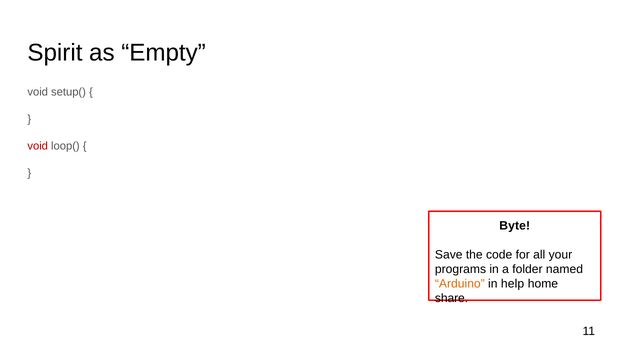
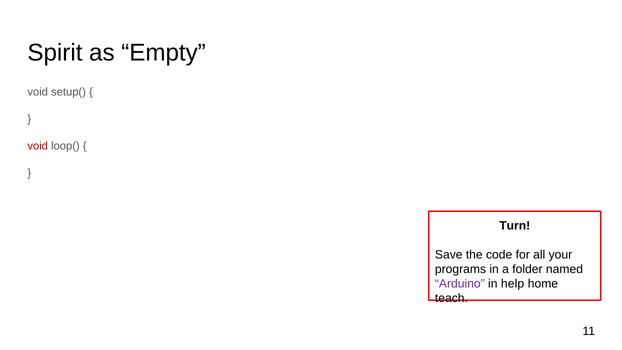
Byte: Byte -> Turn (515, 226)
Arduino colour: orange -> purple (460, 284)
share: share -> teach (451, 298)
